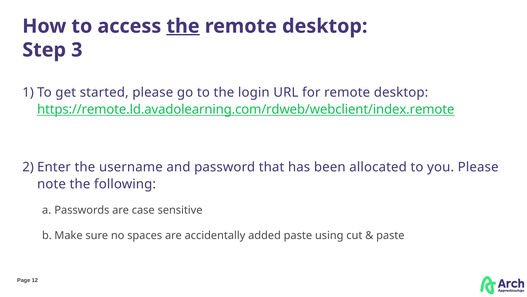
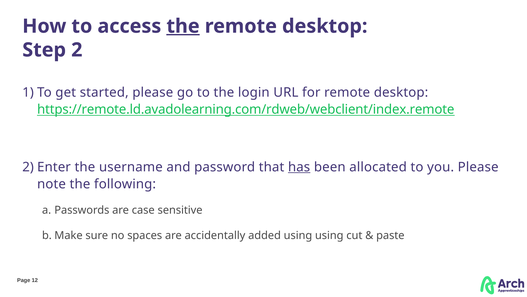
Step 3: 3 -> 2 (77, 50)
has underline: none -> present (299, 167)
added paste: paste -> using (298, 235)
